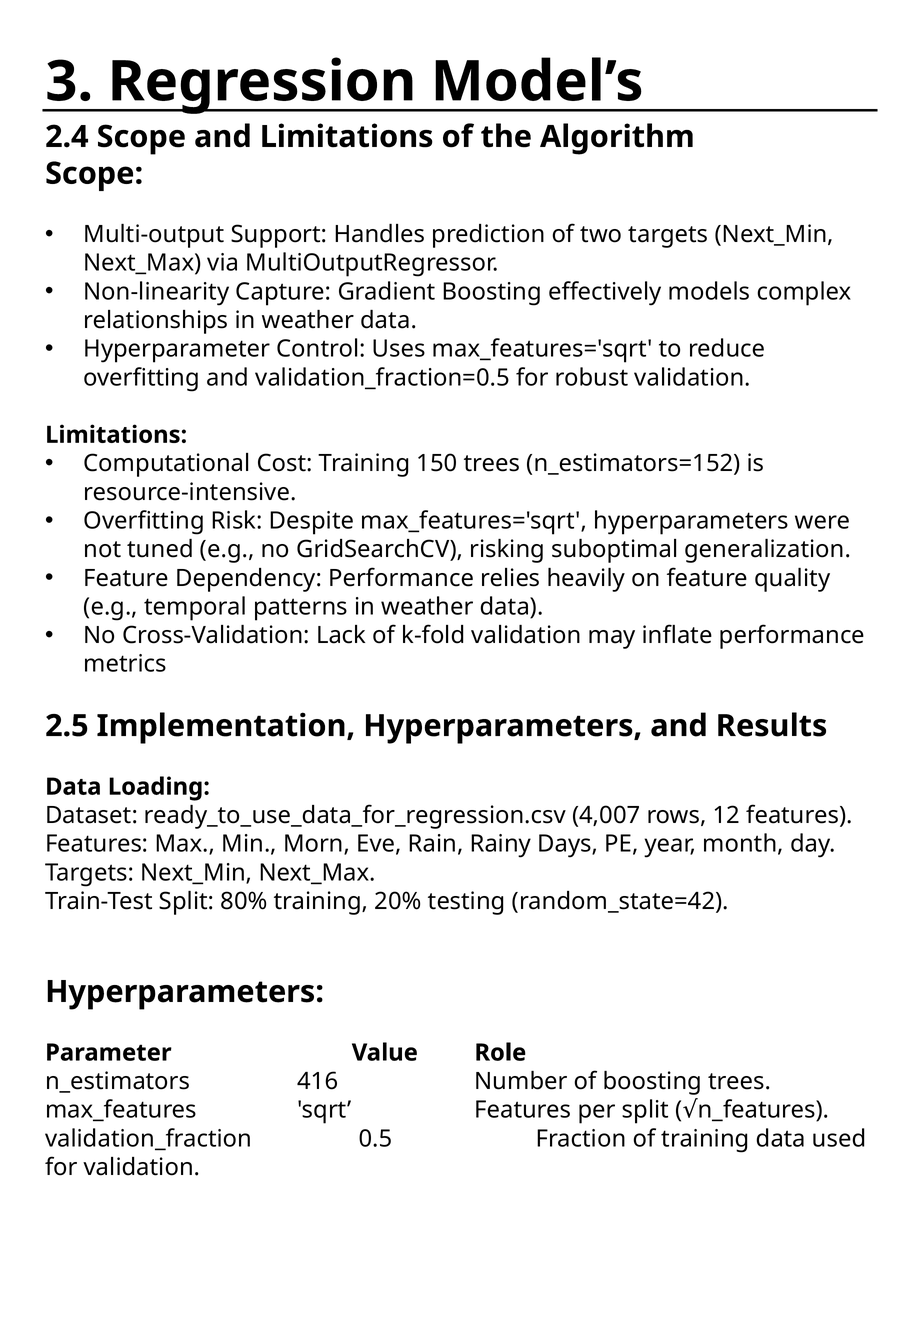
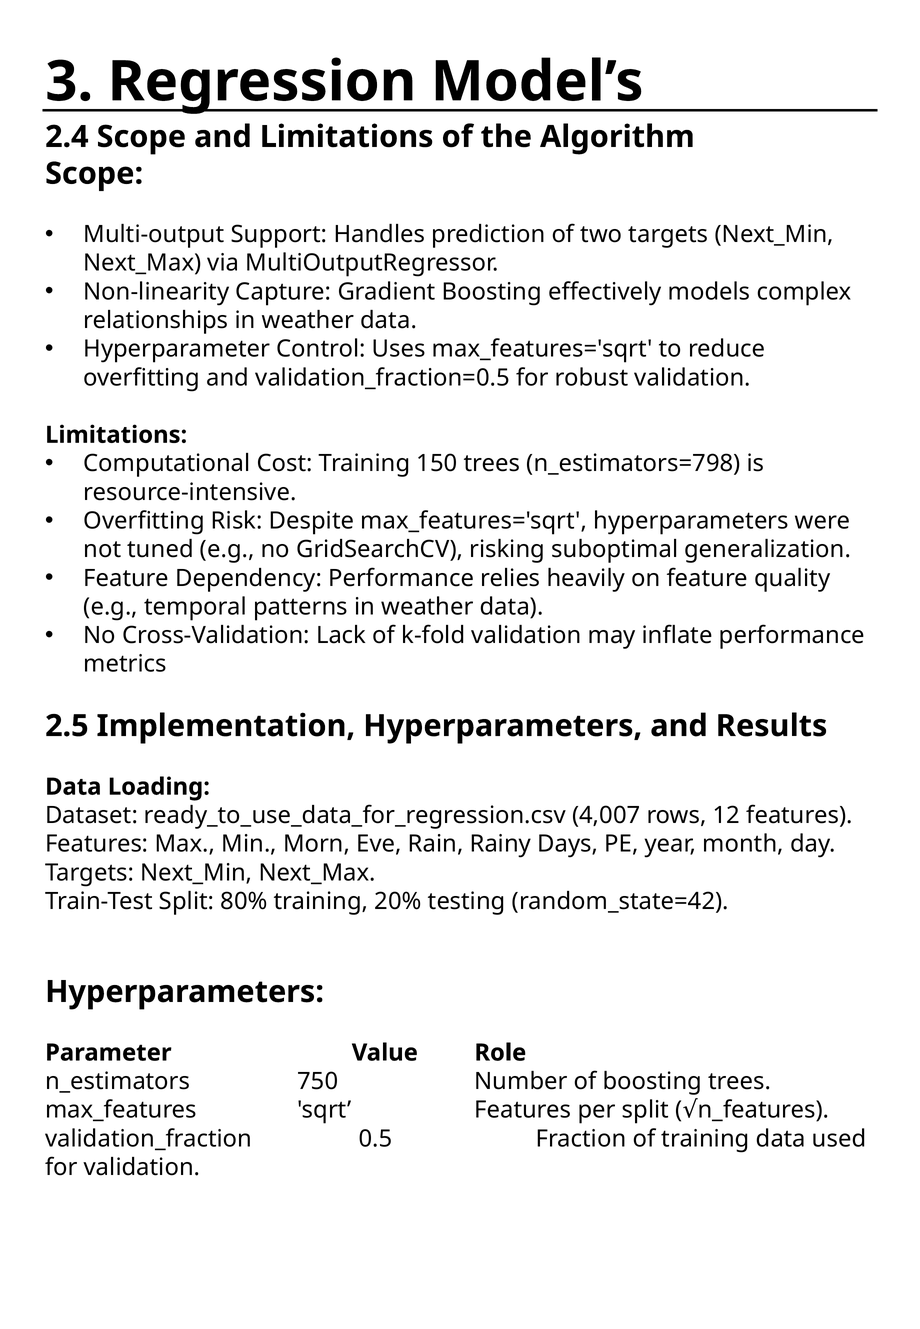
n_estimators=152: n_estimators=152 -> n_estimators=798 (633, 464)
416: 416 -> 750 (318, 1081)
